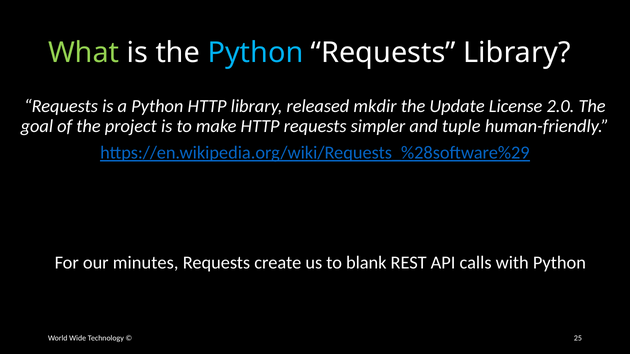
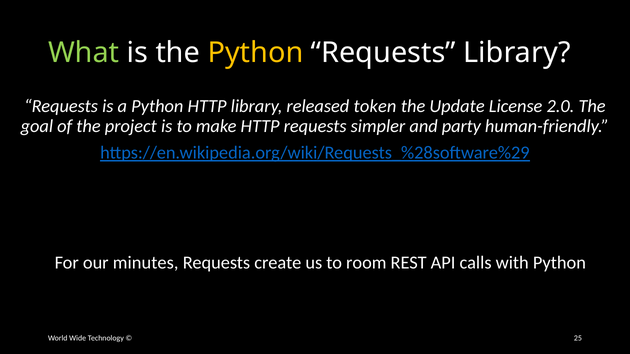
Python colour: light blue -> yellow (255, 53)
mkdir: mkdir -> token (375, 106)
tuple: tuple -> party (461, 126)
blank: blank -> room (366, 263)
